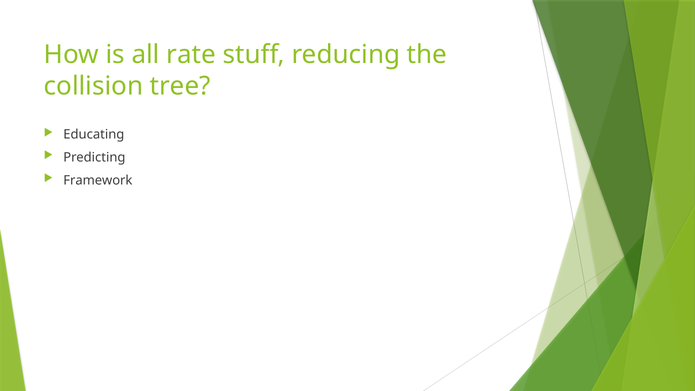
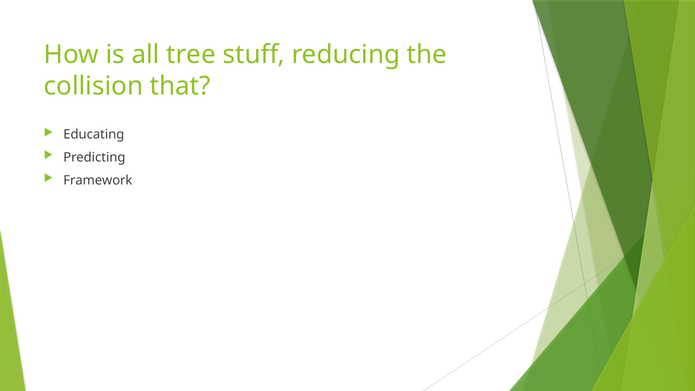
rate: rate -> tree (191, 55)
tree: tree -> that (180, 86)
